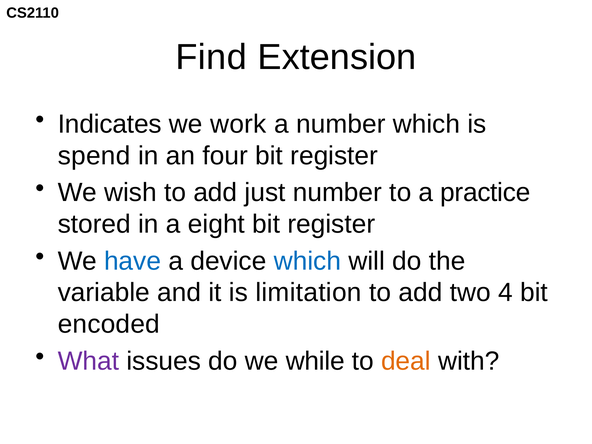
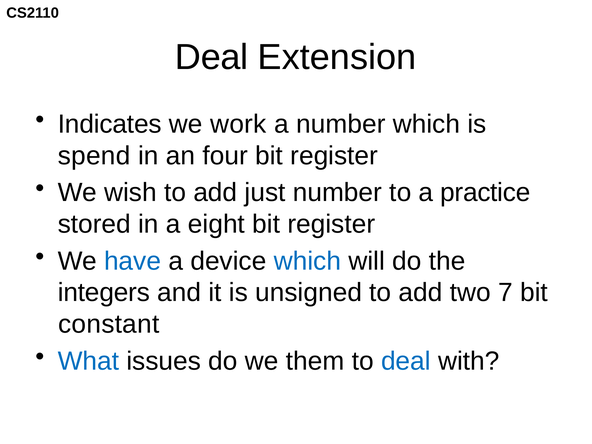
Find: Find -> Deal (212, 57)
variable: variable -> integers (104, 293)
limitation: limitation -> unsigned (309, 293)
4: 4 -> 7 (505, 293)
encoded: encoded -> constant (109, 324)
What colour: purple -> blue (88, 361)
while: while -> them (315, 361)
deal colour: orange -> blue (406, 361)
